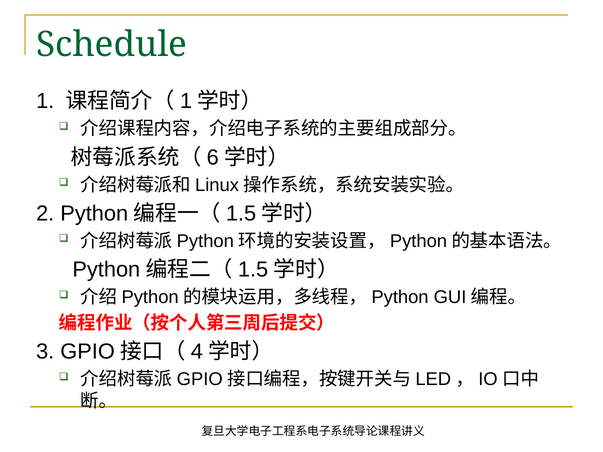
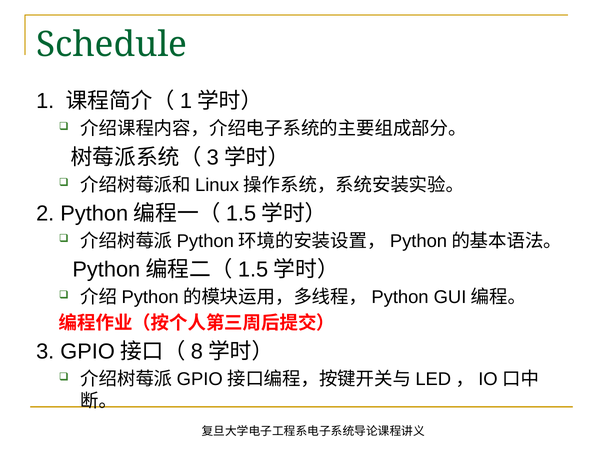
6: 6 -> 3 (213, 157)
4: 4 -> 8 (197, 352)
